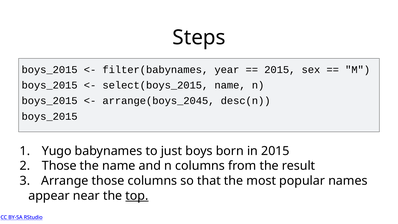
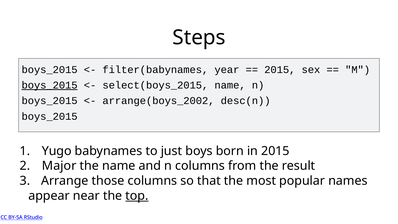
boys_2015 underline: none -> present (50, 85)
arrange(boys_2045: arrange(boys_2045 -> arrange(boys_2002 (158, 101)
2 Those: Those -> Major (59, 166)
